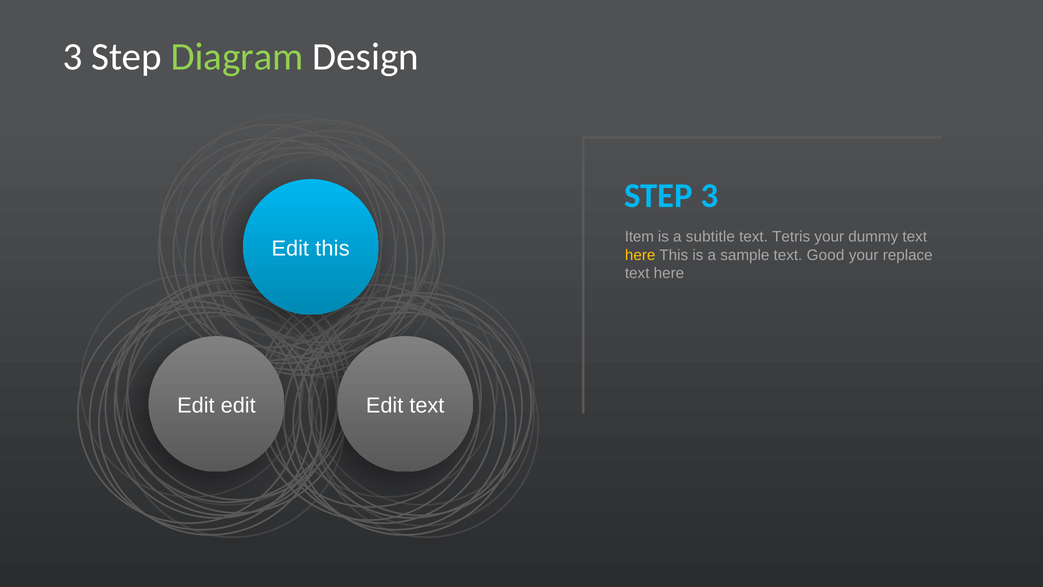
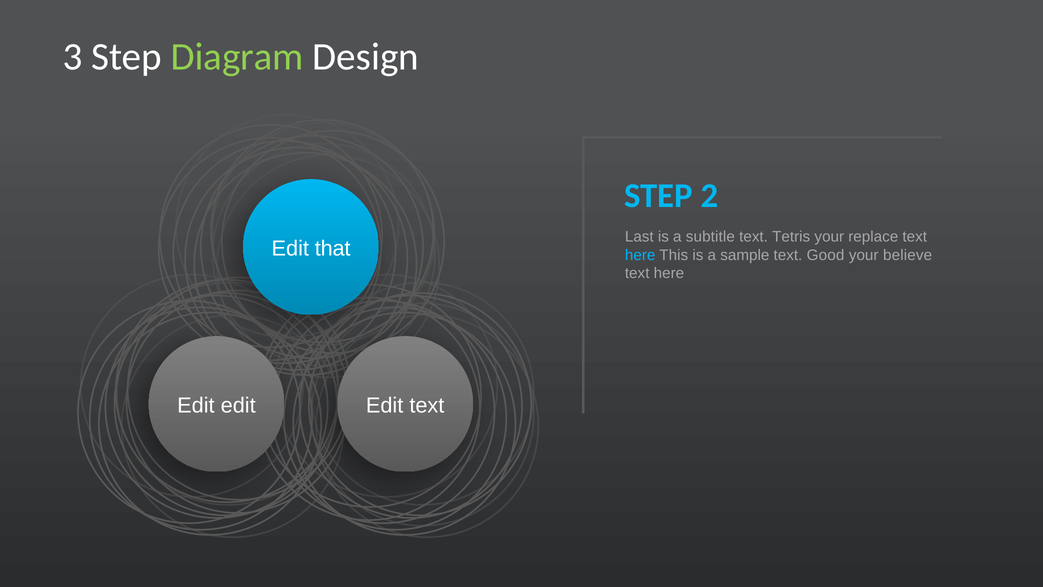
STEP 3: 3 -> 2 (710, 196)
Item: Item -> Last (639, 237)
dummy: dummy -> replace (873, 237)
Edit this: this -> that (333, 248)
here colour: yellow -> light blue (640, 255)
replace: replace -> believe (908, 255)
